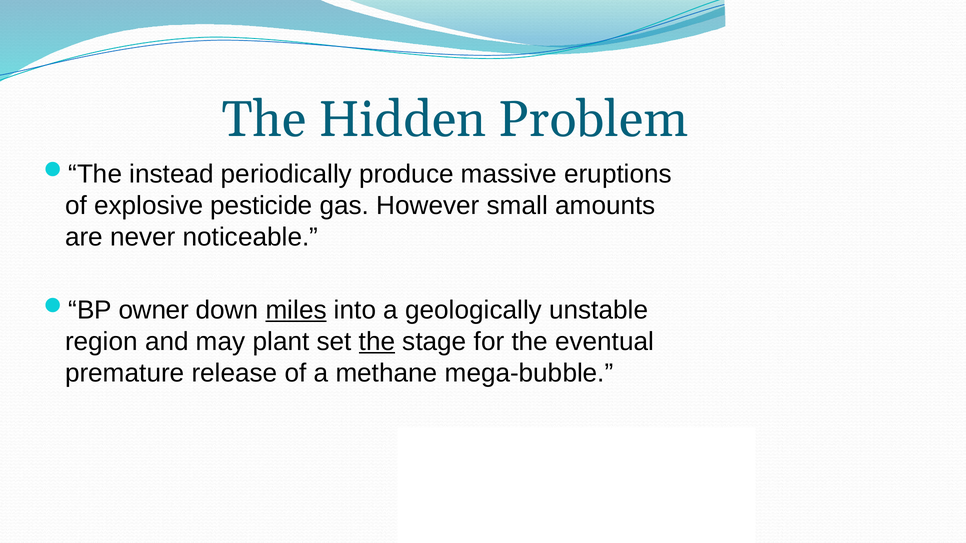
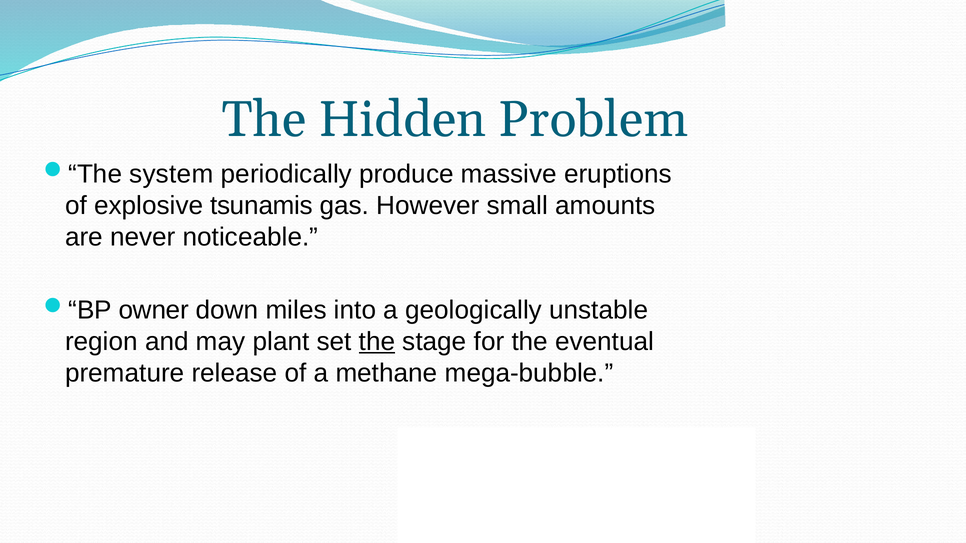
instead: instead -> system (171, 174)
pesticide: pesticide -> tsunamis (262, 206)
miles underline: present -> none (296, 310)
